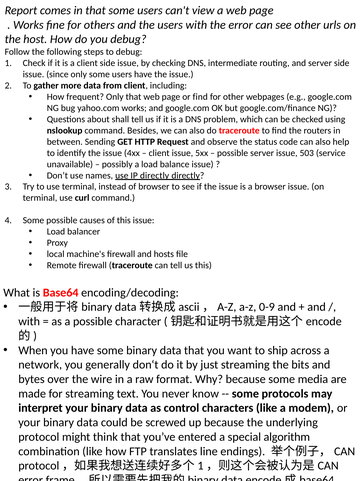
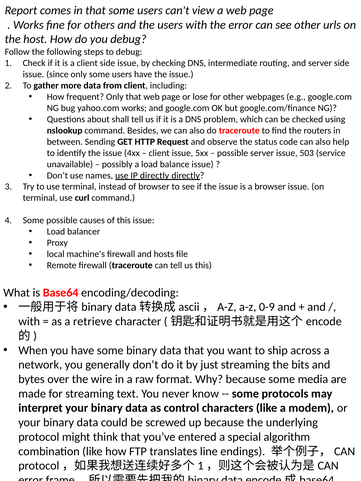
or find: find -> lose (200, 97)
a possible: possible -> retrieve (93, 322)
